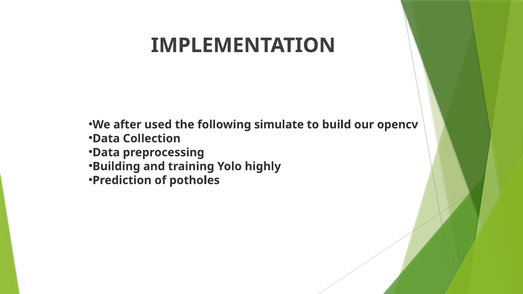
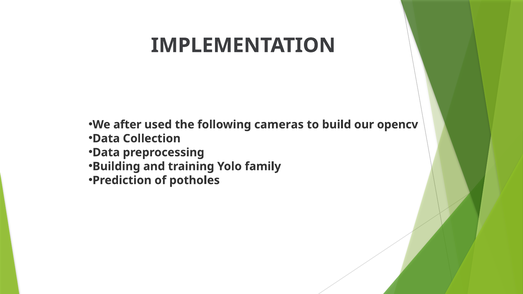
simulate: simulate -> cameras (279, 125)
highly: highly -> family (263, 166)
